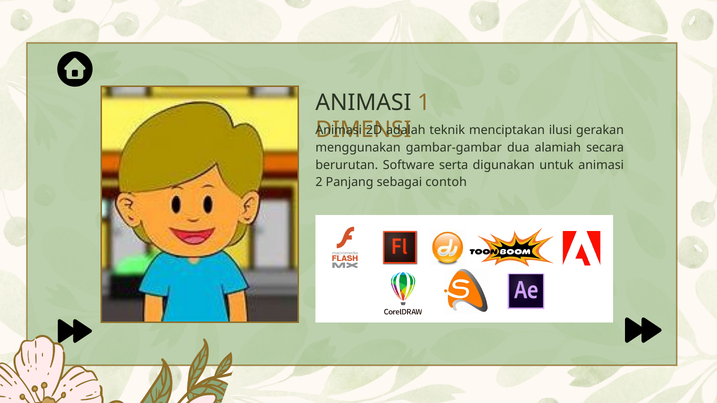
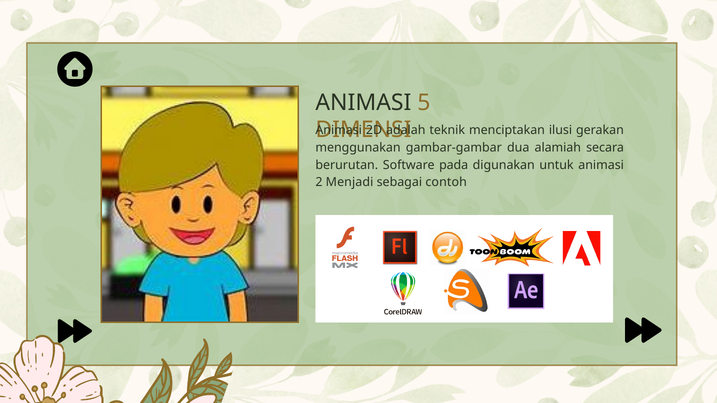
1: 1 -> 5 (424, 103)
serta: serta -> pada (454, 165)
Panjang: Panjang -> Menjadi (350, 182)
